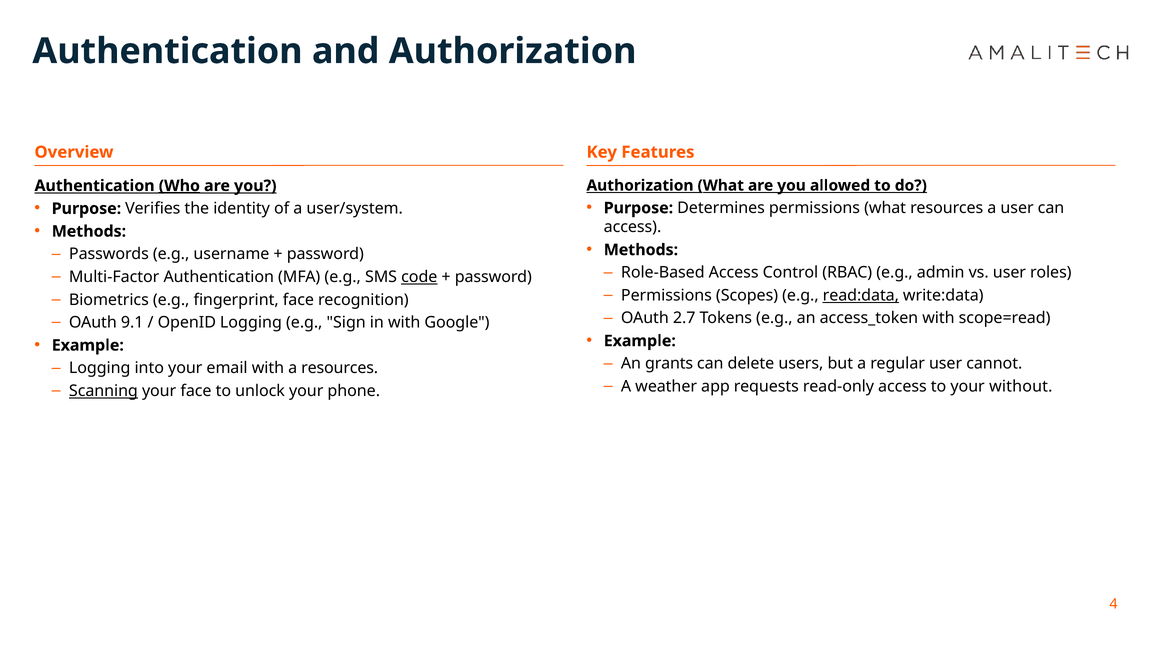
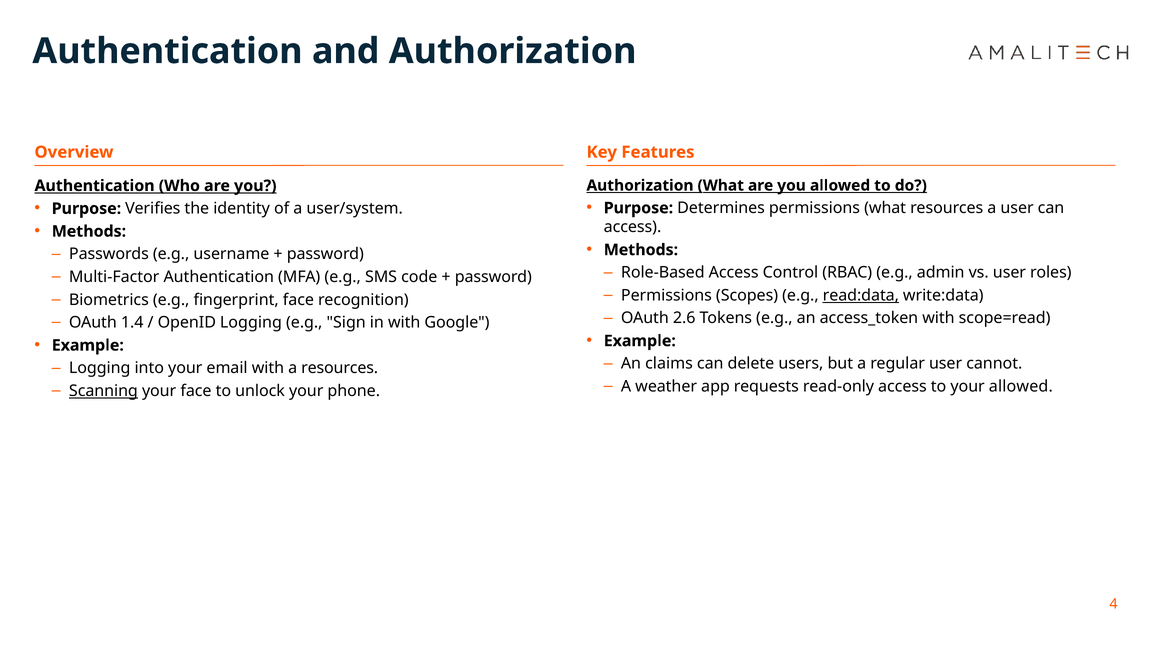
Who underline: present -> none (179, 186)
code underline: present -> none (419, 277)
2.7: 2.7 -> 2.6 (684, 318)
9.1: 9.1 -> 1.4 (132, 322)
grants: grants -> claims (669, 364)
your without: without -> allowed (1021, 386)
